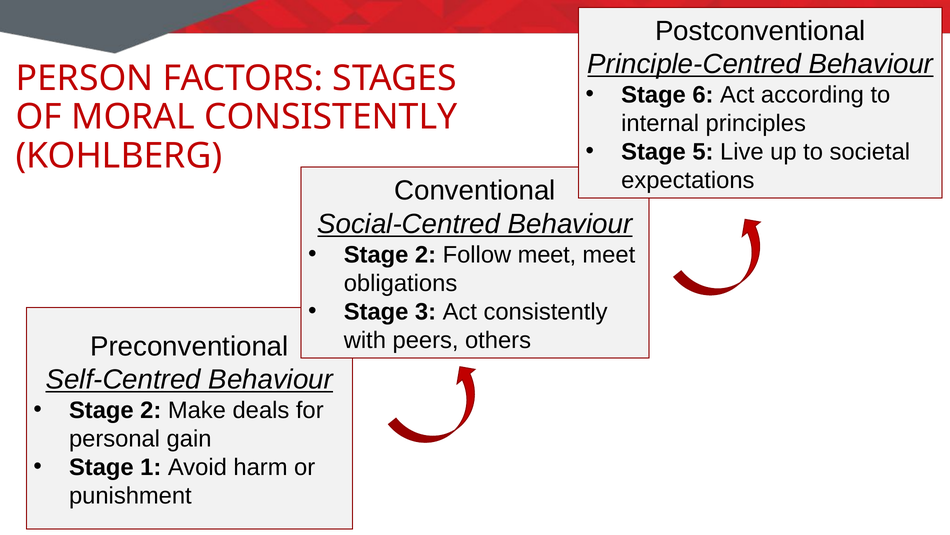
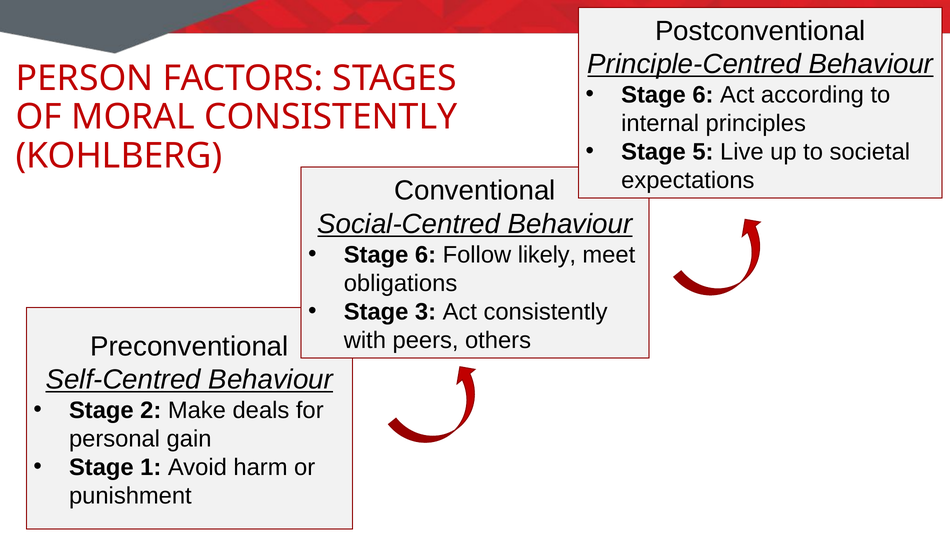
2: 2 -> 6 (426, 254)
Follow meet: meet -> likely (547, 254)
